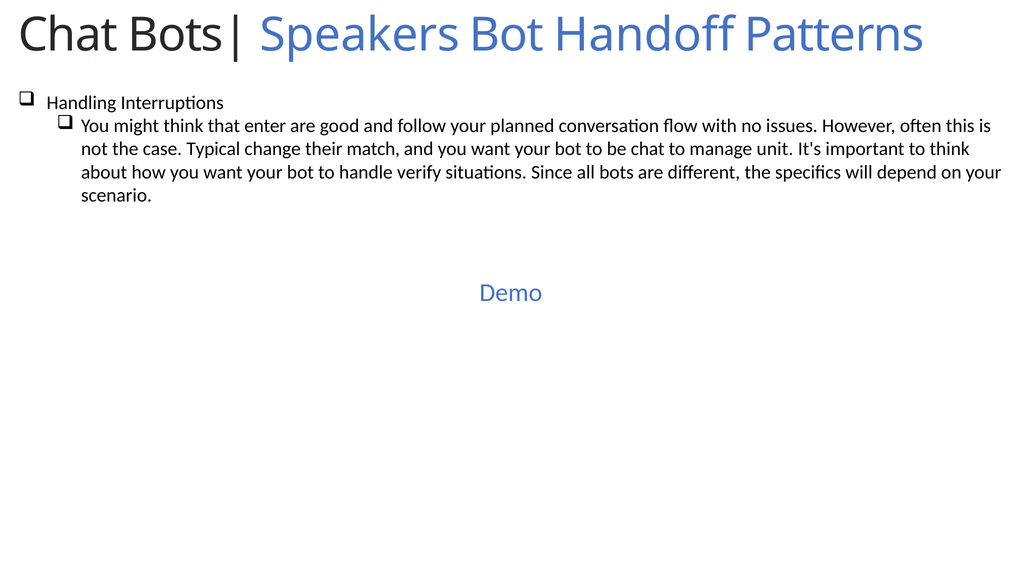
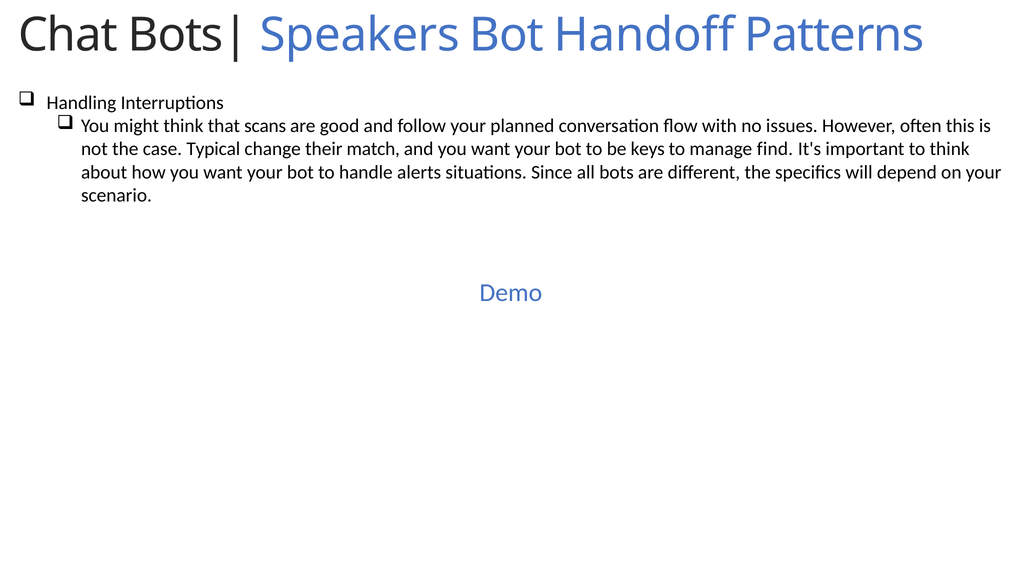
enter: enter -> scans (265, 126)
be chat: chat -> keys (648, 149)
unit: unit -> find (775, 149)
verify: verify -> alerts (419, 172)
